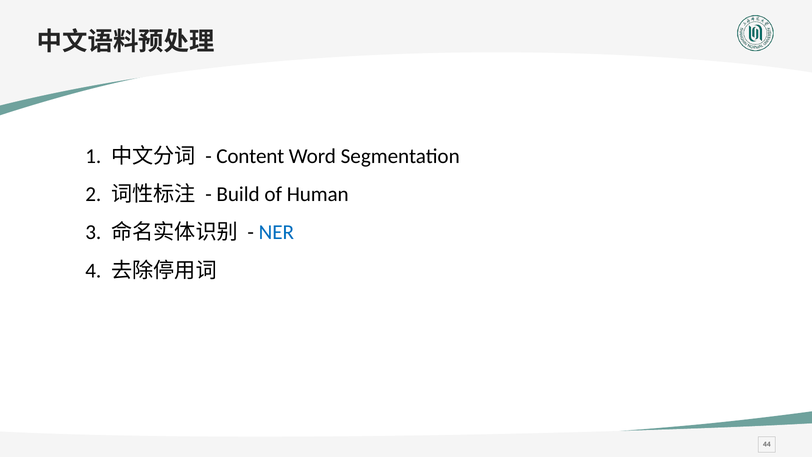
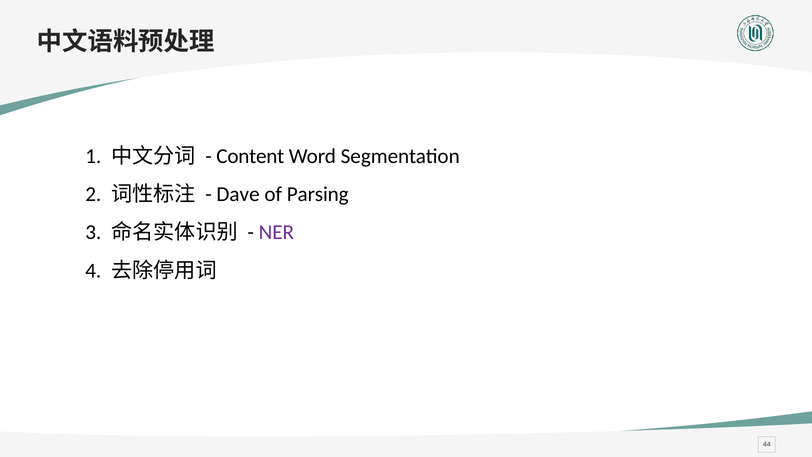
Build: Build -> Dave (238, 194)
Human: Human -> Parsing (318, 194)
NER colour: blue -> purple (276, 232)
